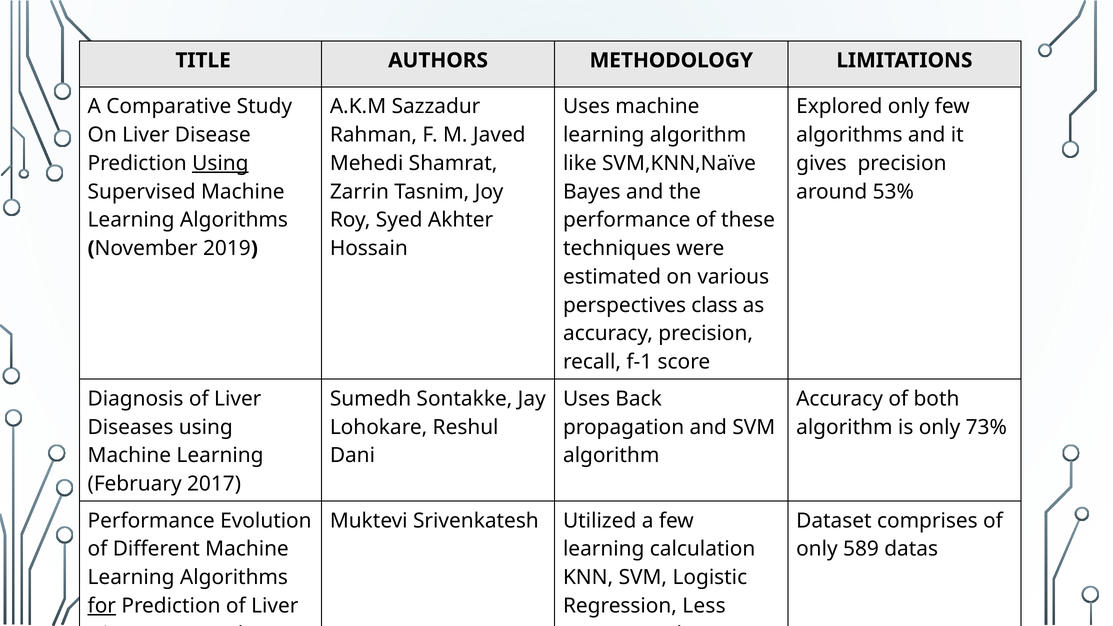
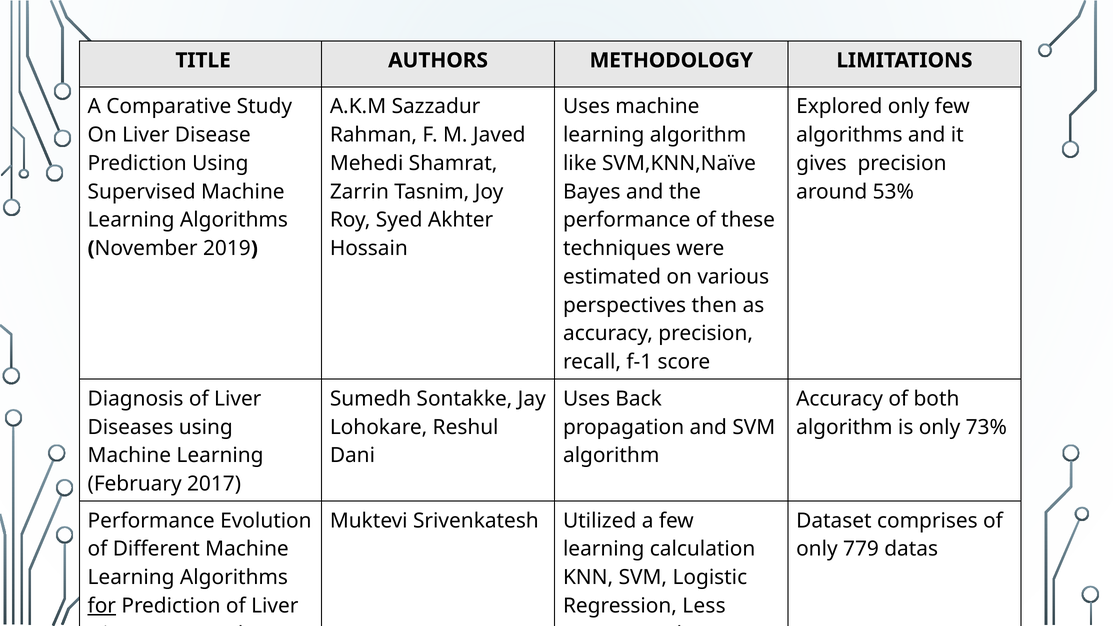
Using underline: present -> none (220, 163)
class: class -> then (714, 305)
589: 589 -> 779 (861, 549)
